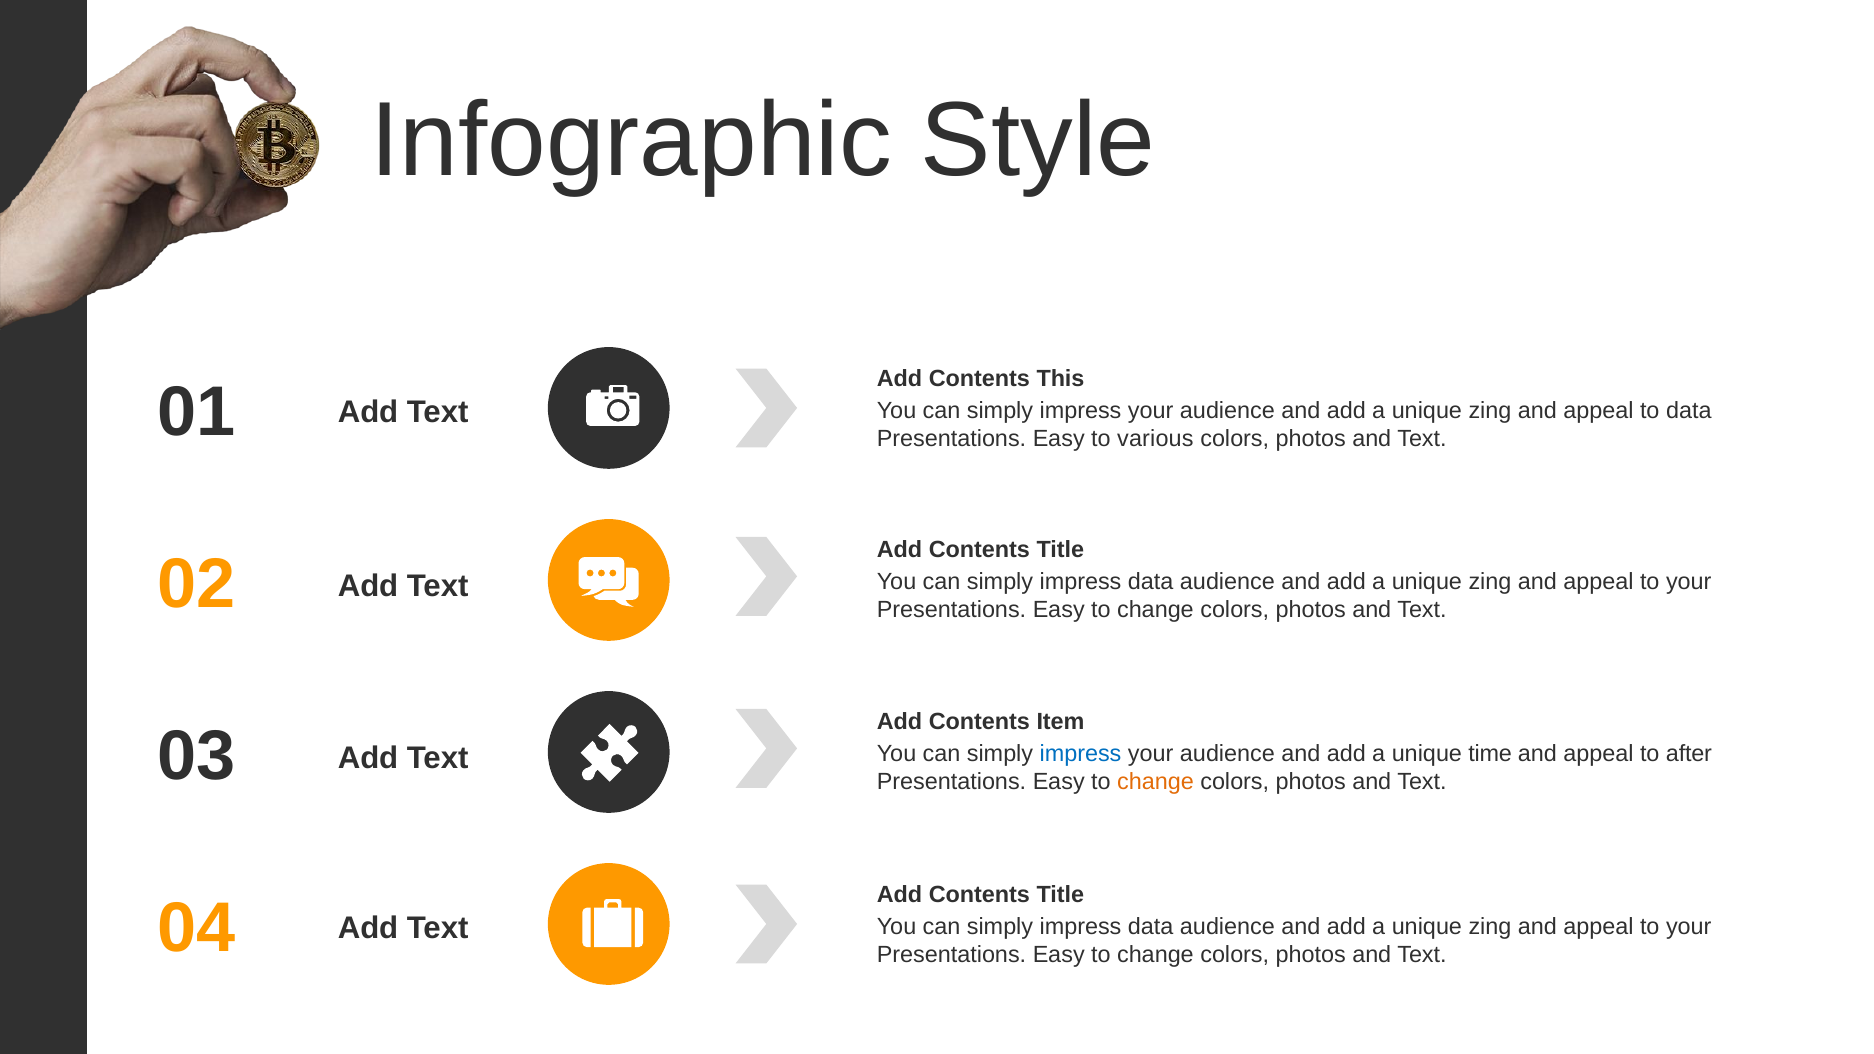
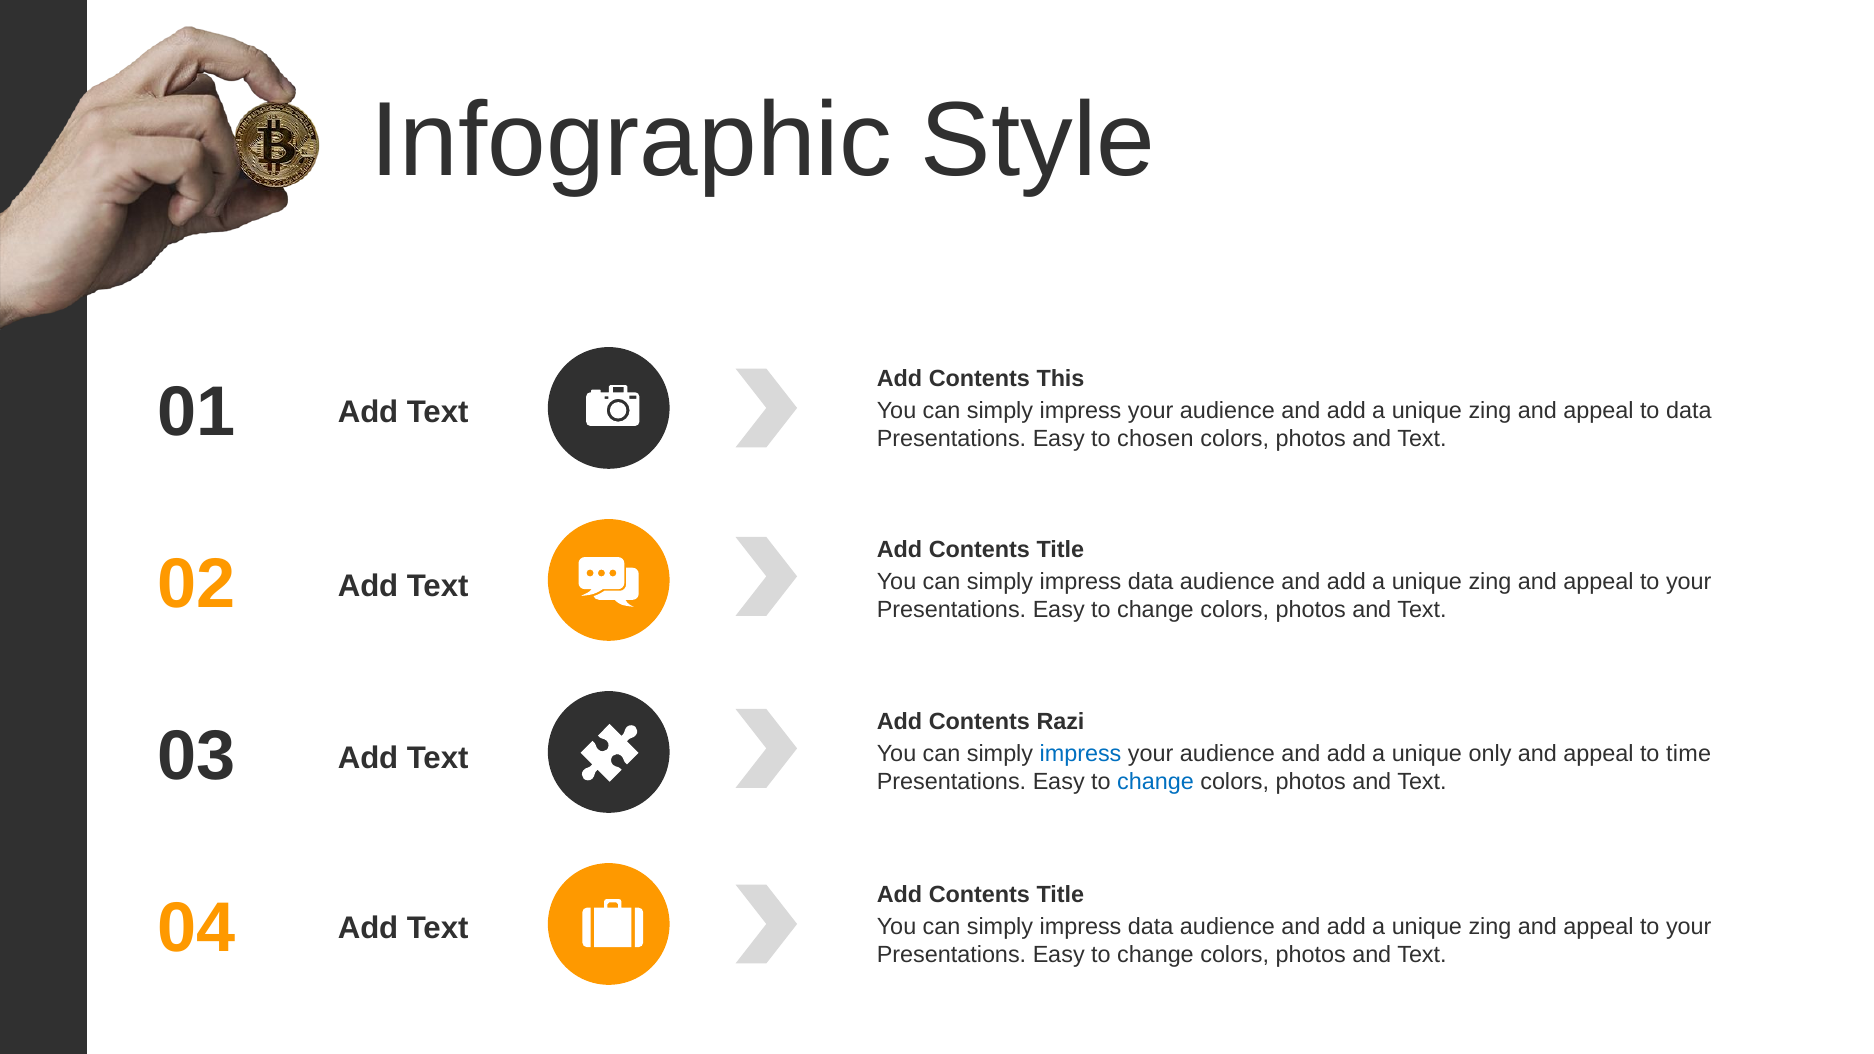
various: various -> chosen (1155, 439)
Item: Item -> Razi (1060, 722)
time: time -> only (1490, 754)
after: after -> time (1689, 754)
change colour: orange -> blue (1155, 782)
